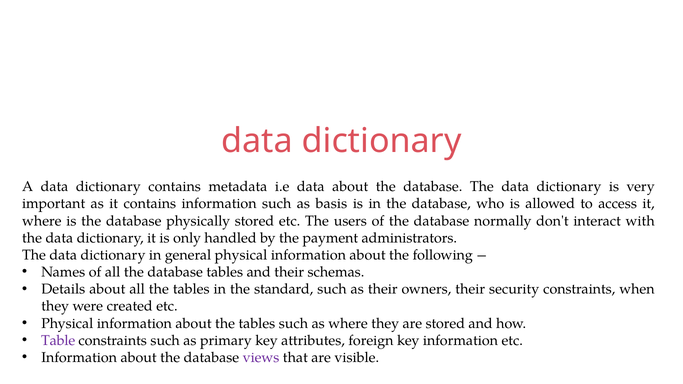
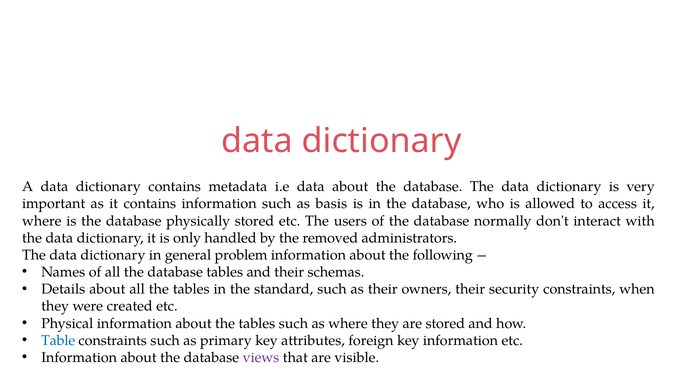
payment: payment -> removed (330, 238)
general physical: physical -> problem (241, 255)
Table colour: purple -> blue (58, 341)
